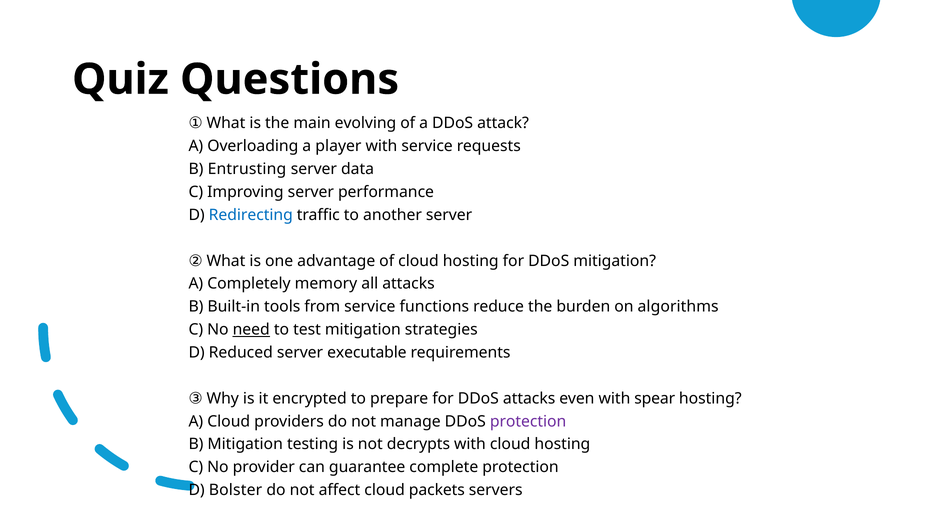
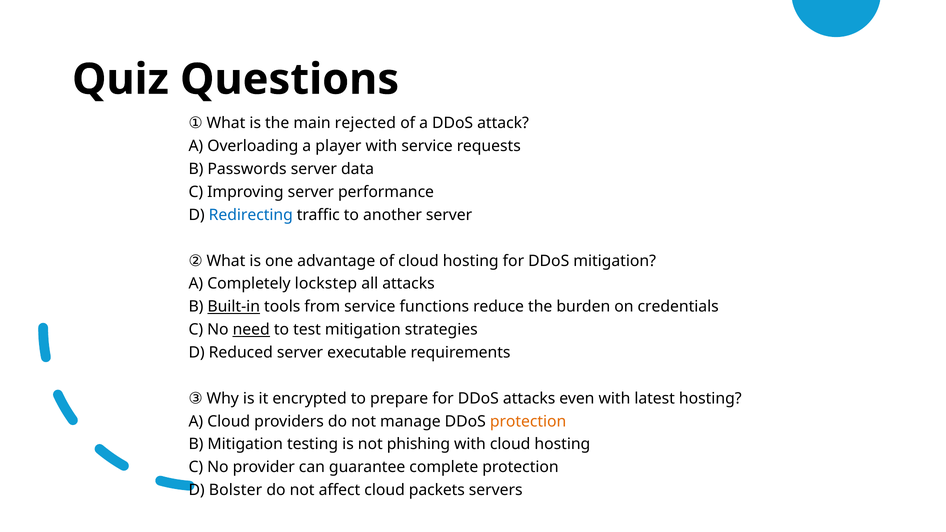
evolving: evolving -> rejected (365, 123)
Entrusting: Entrusting -> Passwords (247, 169)
memory: memory -> lockstep (326, 284)
Built-in underline: none -> present (234, 307)
algorithms: algorithms -> credentials (678, 307)
spear: spear -> latest (655, 399)
protection colour: purple -> orange (528, 421)
decrypts: decrypts -> phishing (418, 444)
